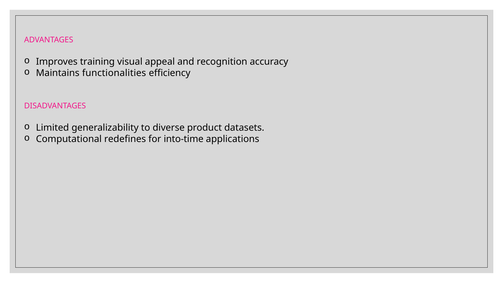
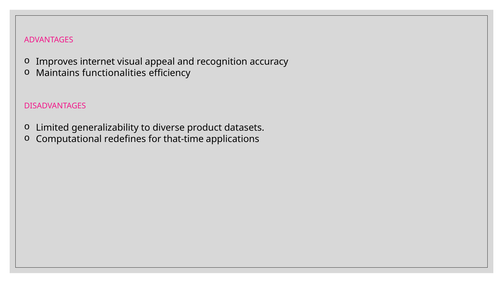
training: training -> internet (97, 62)
into-time: into-time -> that-time (184, 139)
